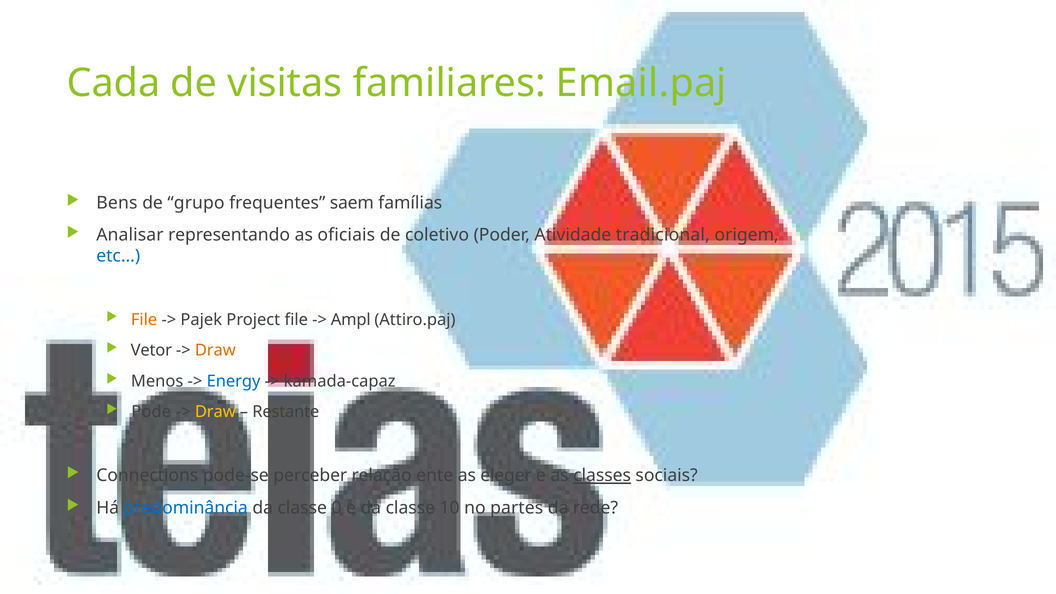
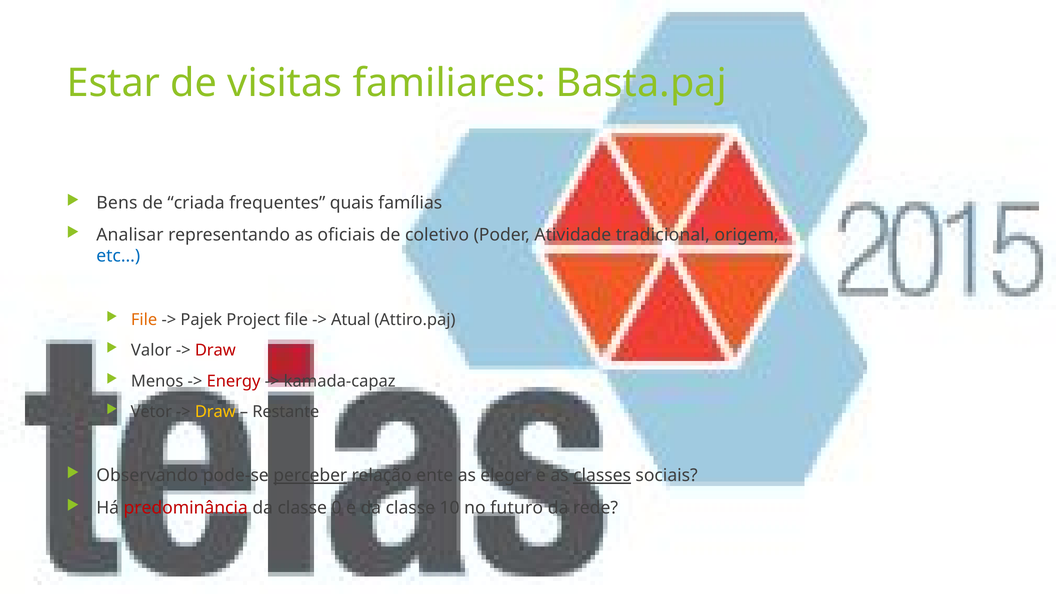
Cada: Cada -> Estar (113, 83)
Email.paj: Email.paj -> Basta.paj (641, 83)
grupo: grupo -> criada (196, 203)
saem: saem -> quais (352, 203)
Ampl: Ampl -> Atual (351, 320)
Vetor: Vetor -> Valor (151, 350)
Draw colour: orange -> red (215, 350)
Energy colour: blue -> red (234, 381)
Pode: Pode -> Vetor (151, 412)
Connections: Connections -> Observando (147, 476)
perceber underline: none -> present (310, 476)
predominância colour: blue -> red (186, 508)
partes: partes -> futuro (517, 508)
